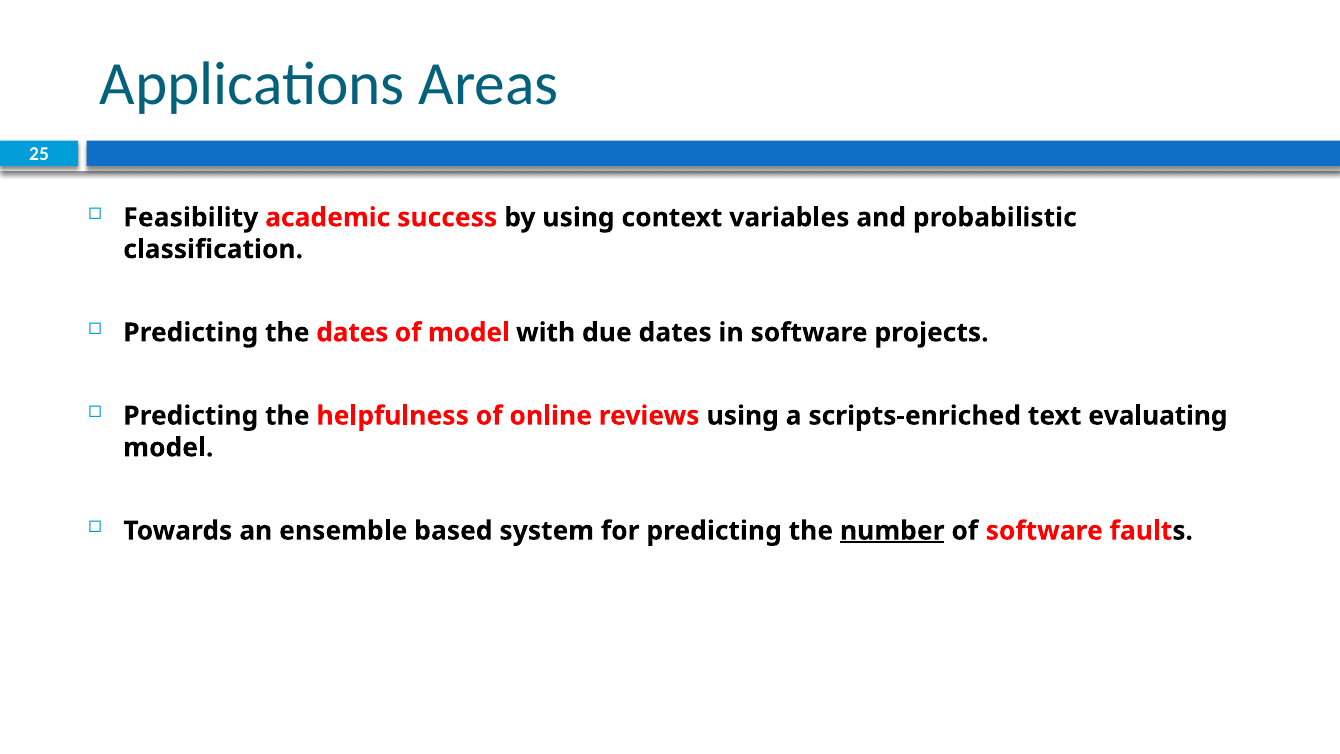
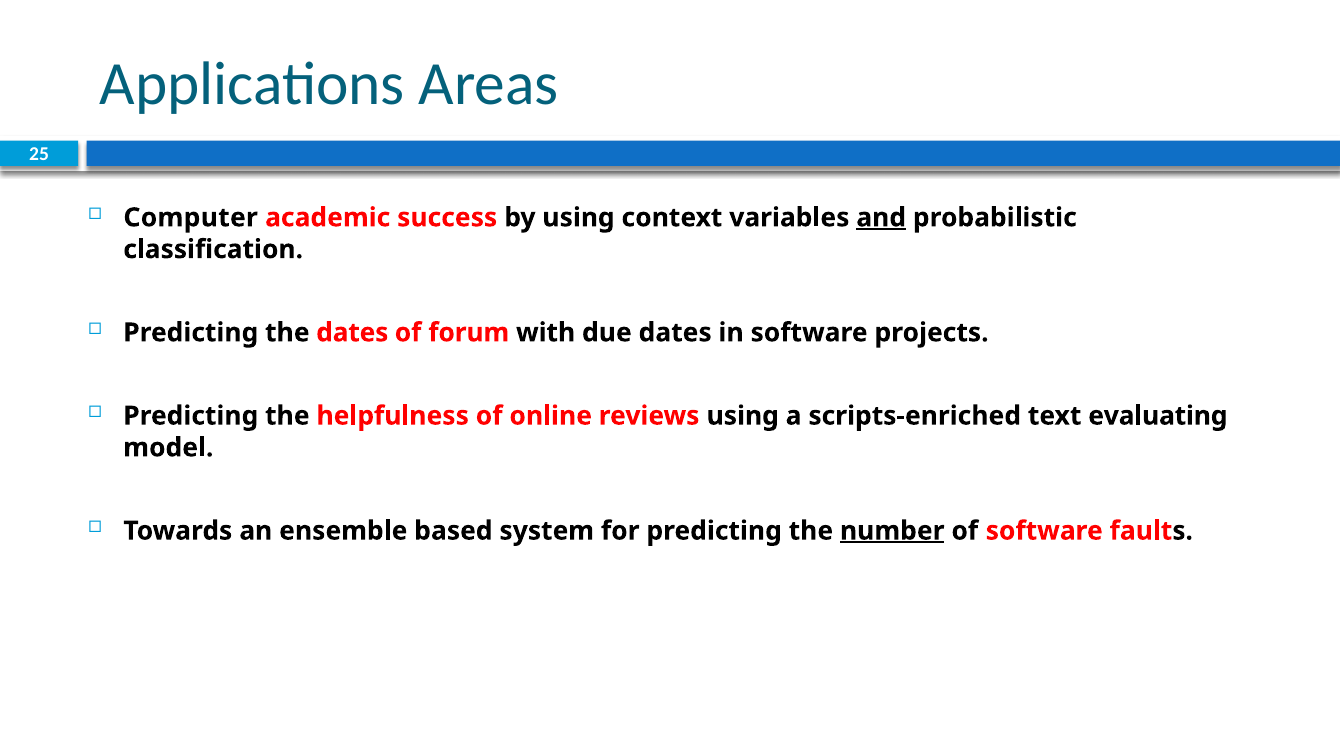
Feasibility: Feasibility -> Computer (191, 218)
and underline: none -> present (881, 218)
of model: model -> forum (469, 333)
